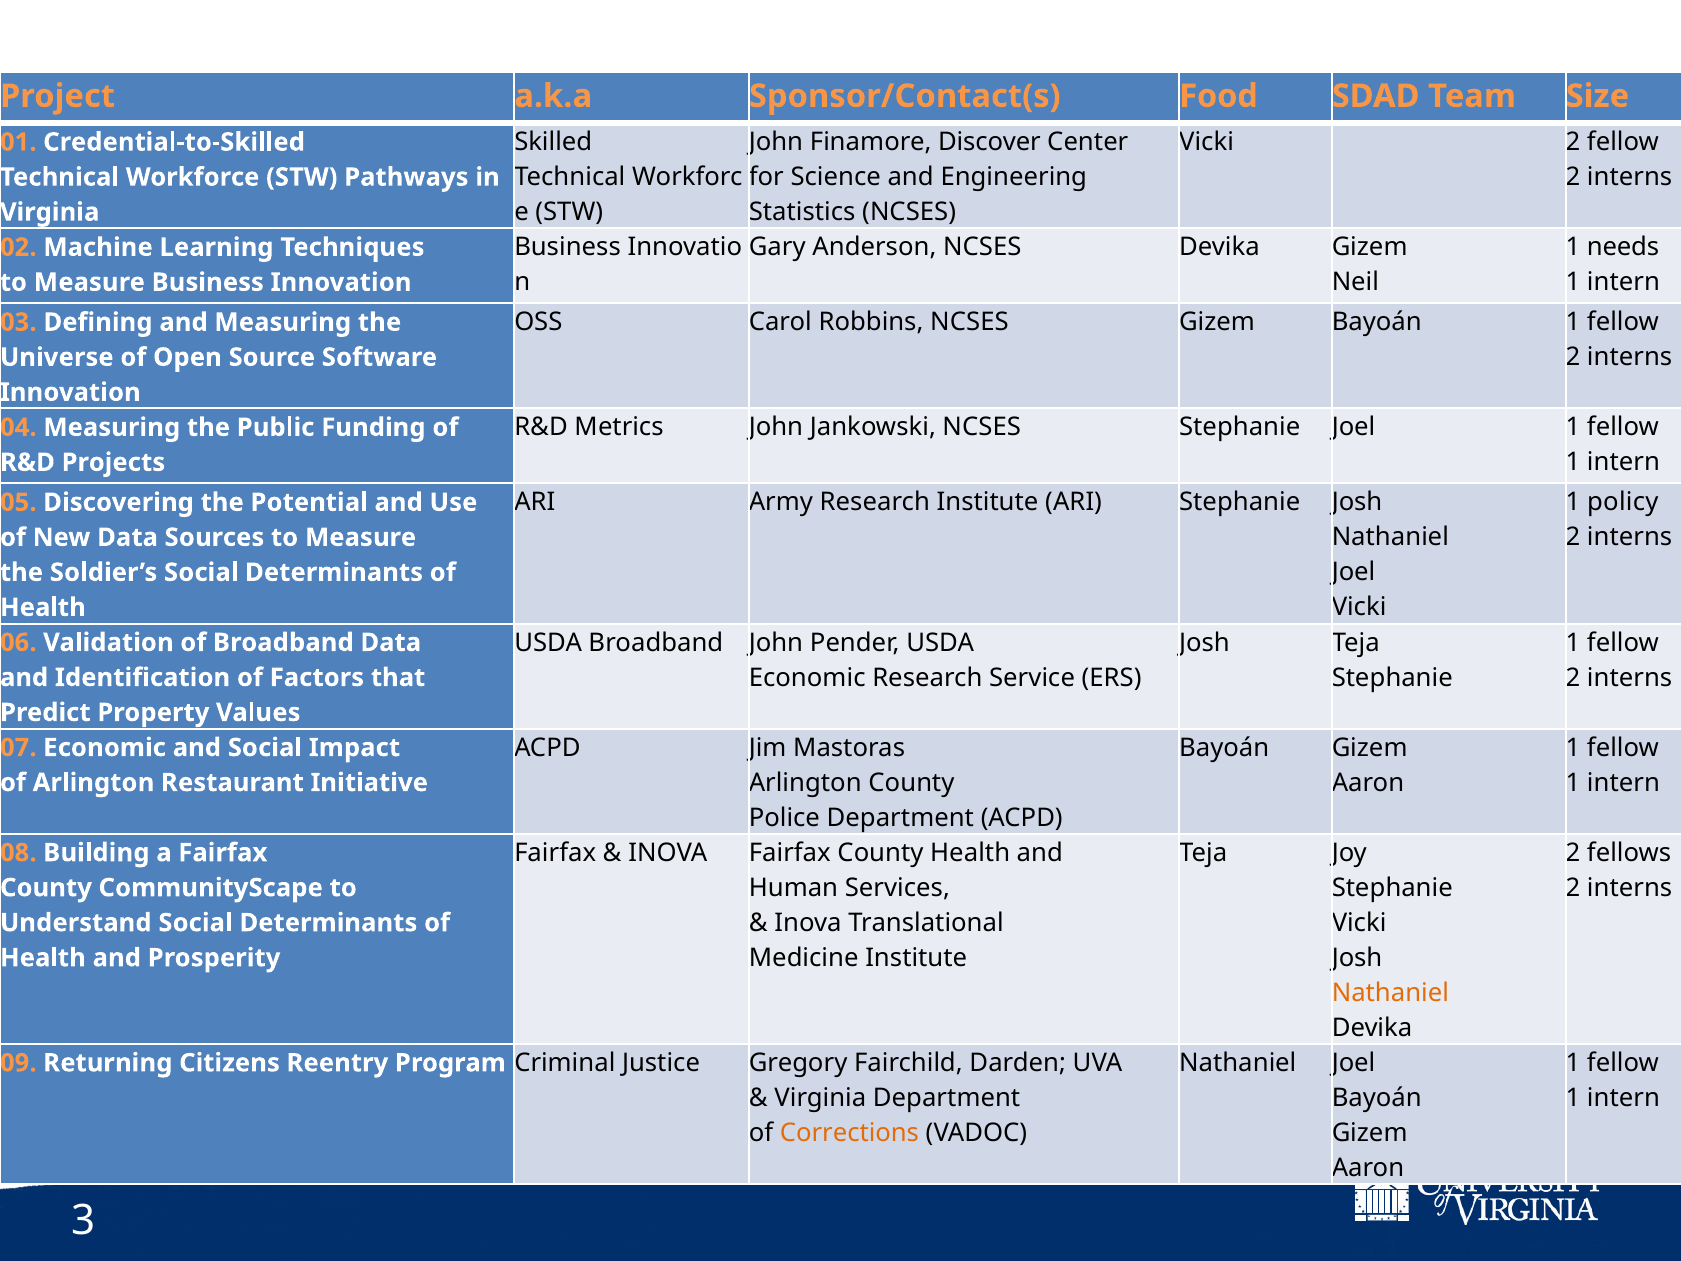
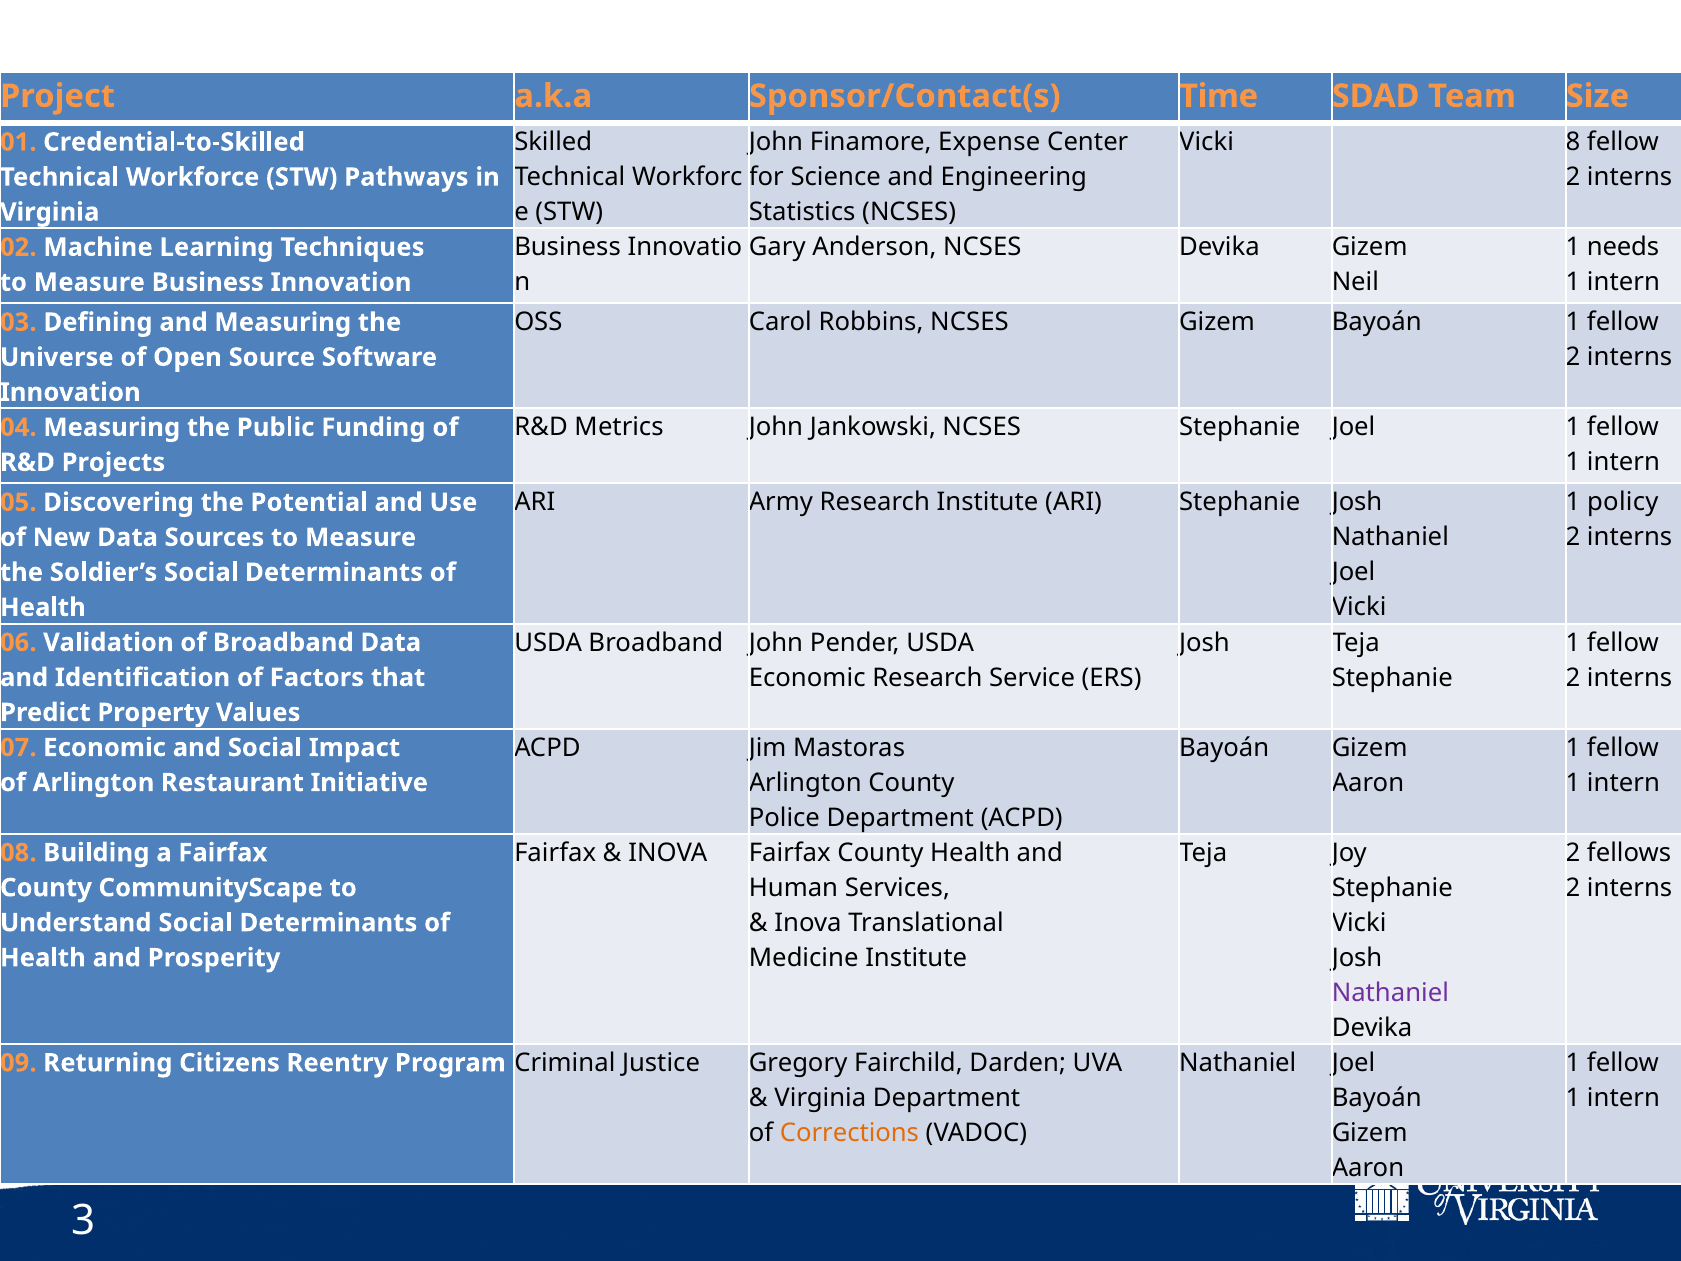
Food​: Food​ -> Time​ (1223, 96)
Discover: Discover -> Expense (989, 142)
Vicki 2: 2 -> 8 (1573, 142)
Nathaniel colour: orange -> purple (1390, 993)
